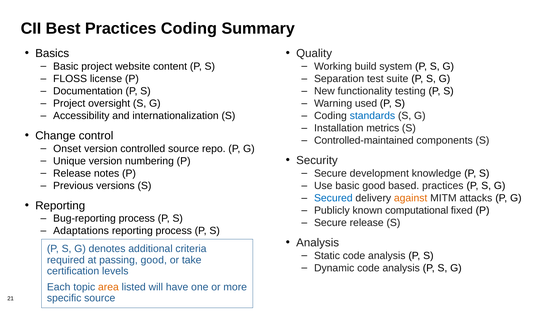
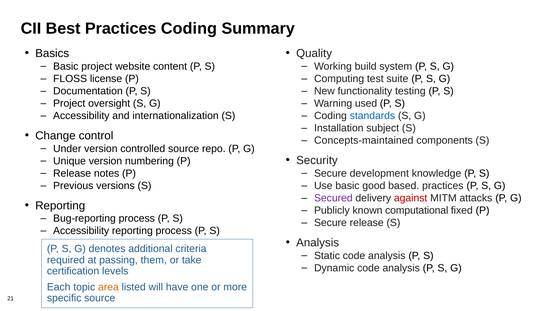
Separation: Separation -> Computing (339, 79)
metrics: metrics -> subject (383, 128)
Controlled-maintained: Controlled-maintained -> Concepts-maintained (364, 140)
Onset: Onset -> Under (67, 148)
Secured colour: blue -> purple (333, 198)
against colour: orange -> red (411, 198)
Adaptations: Adaptations -> Accessibility (81, 231)
passing good: good -> them (154, 260)
